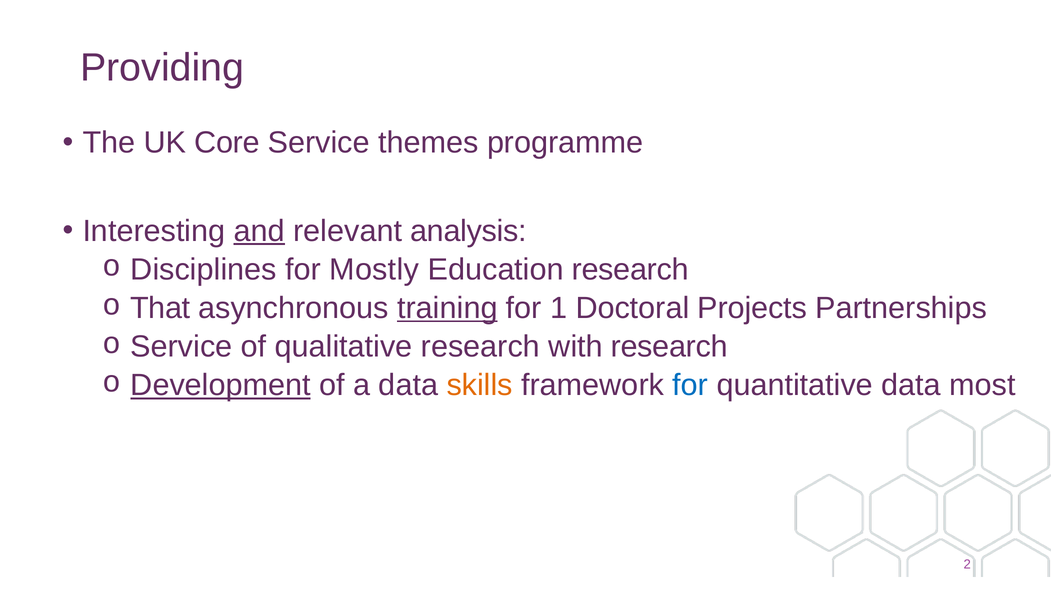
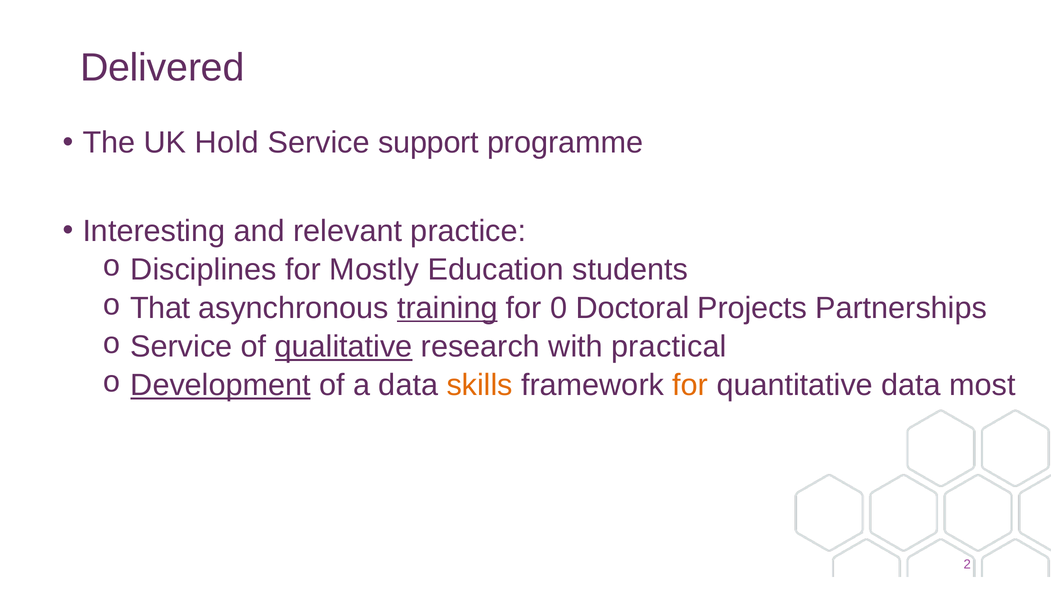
Providing: Providing -> Delivered (162, 68)
Core: Core -> Hold (227, 143)
themes: themes -> support (429, 143)
and underline: present -> none (259, 231)
analysis: analysis -> practice (468, 231)
Education research: research -> students (630, 270)
1: 1 -> 0 (559, 308)
qualitative underline: none -> present (344, 347)
with research: research -> practical (669, 347)
for colour: blue -> orange (690, 385)
